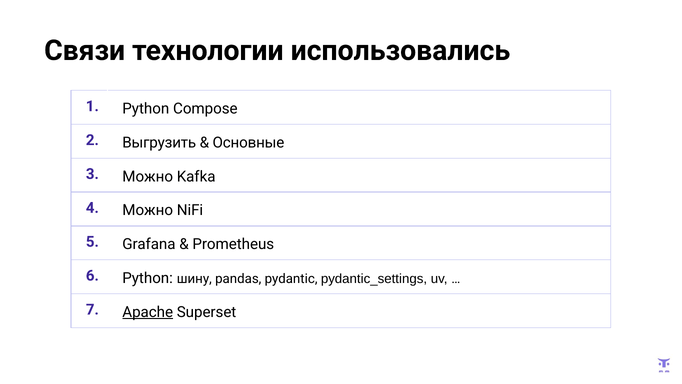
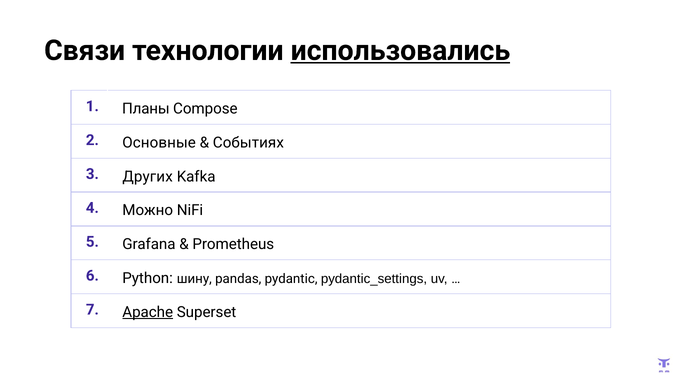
использовались underline: none -> present (400, 51)
1 Python: Python -> Планы (146, 109)
Выгрузить: Выгрузить -> Основные (159, 143)
Основные: Основные -> Событиях (248, 143)
3 Можно: Можно -> Других (148, 176)
